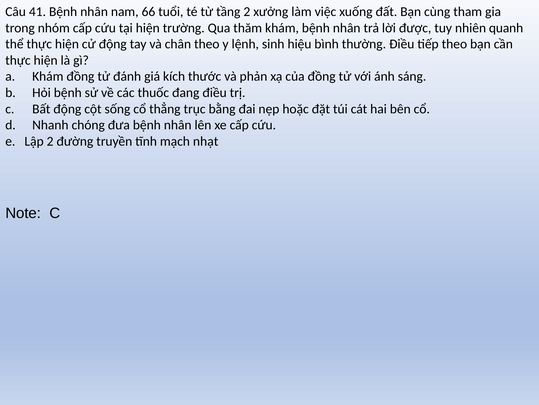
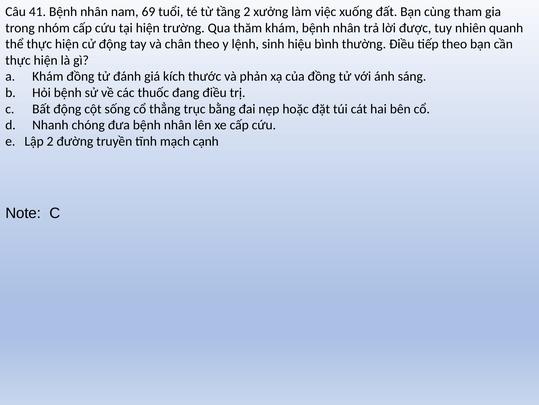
66: 66 -> 69 (148, 12)
nhạt: nhạt -> cạnh (206, 141)
